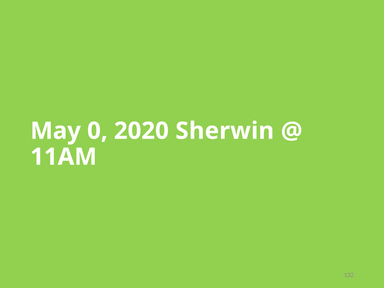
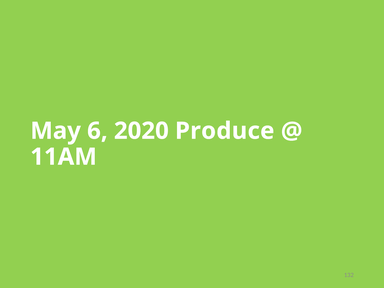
0: 0 -> 6 (97, 131)
Sherwin: Sherwin -> Produce (225, 131)
